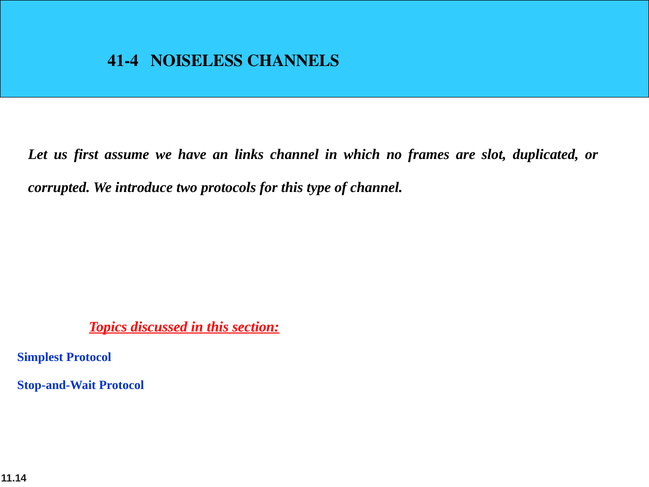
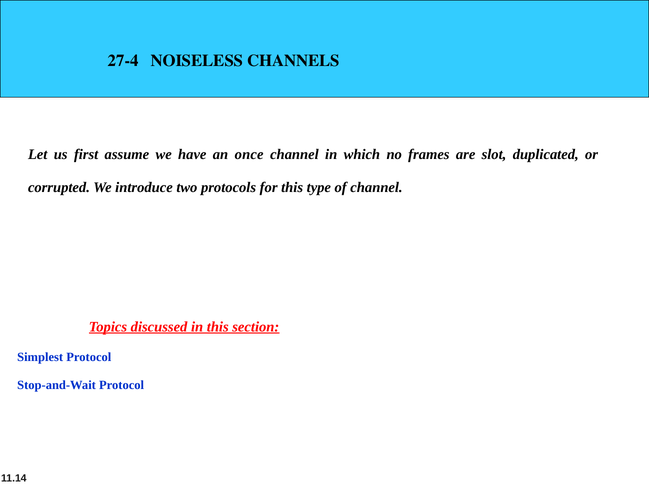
41-4: 41-4 -> 27-4 (123, 61)
links: links -> once (249, 155)
